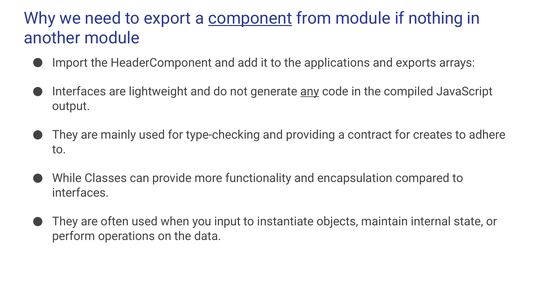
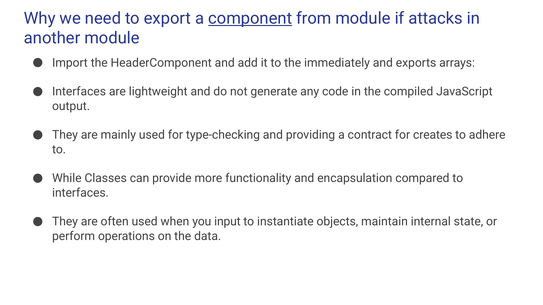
nothing: nothing -> attacks (436, 18)
applications: applications -> immediately (337, 63)
any underline: present -> none (310, 92)
